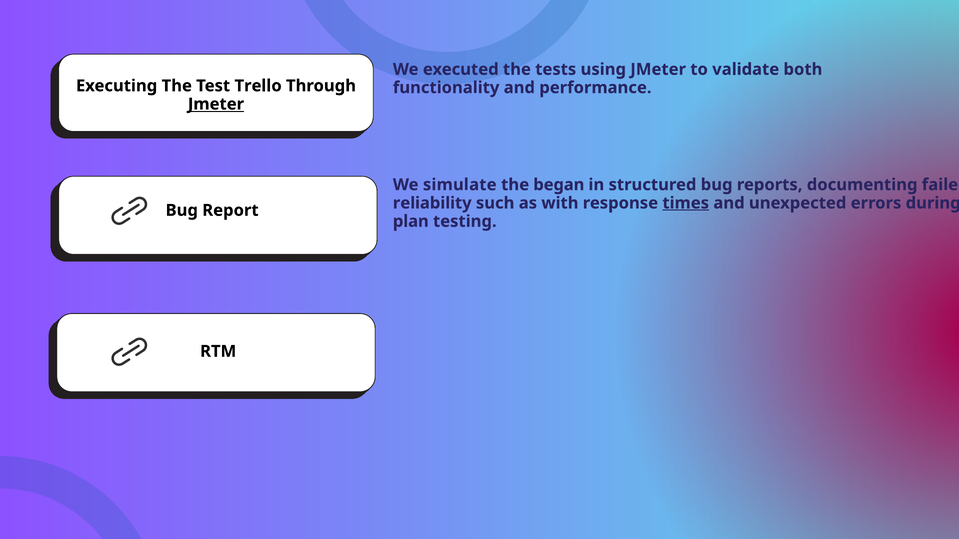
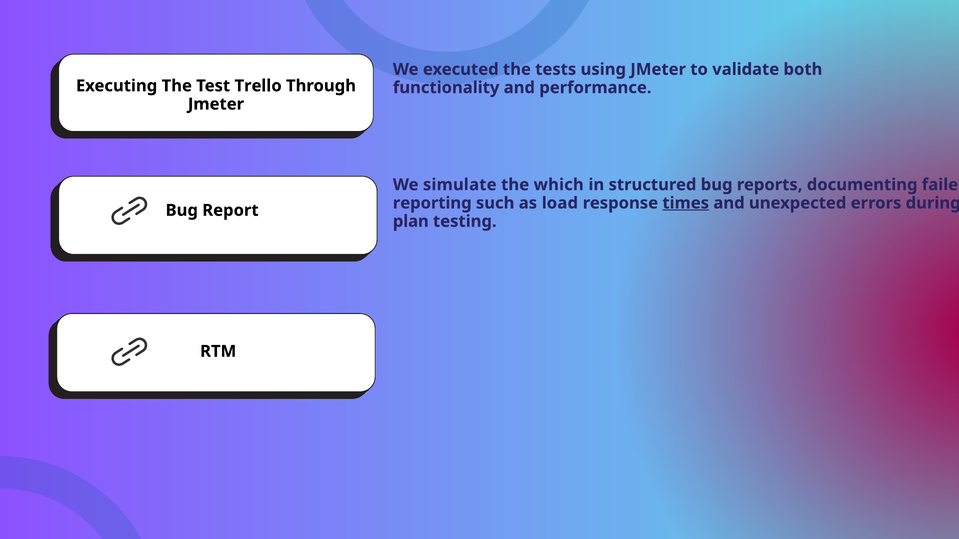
Jmeter underline: present -> none (216, 104)
began: began -> which (559, 185)
reliability: reliability -> reporting (432, 203)
with: with -> load (560, 203)
